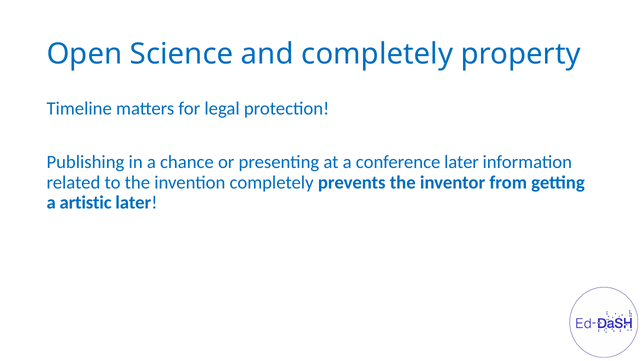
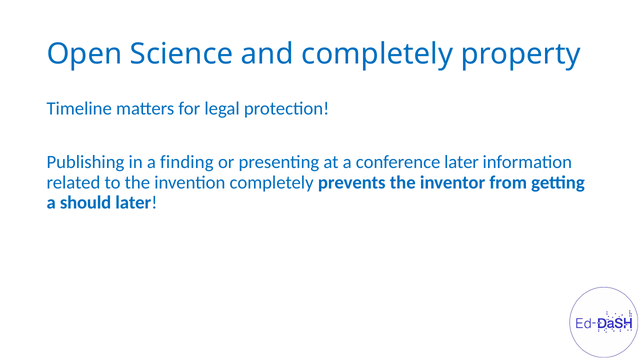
chance: chance -> finding (187, 162)
artistic: artistic -> should (86, 203)
